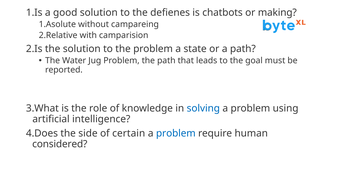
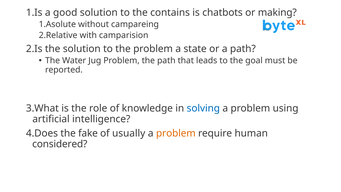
defienes: defienes -> contains (170, 13)
side: side -> fake (88, 133)
certain: certain -> usually (129, 133)
problem colour: blue -> orange (176, 133)
